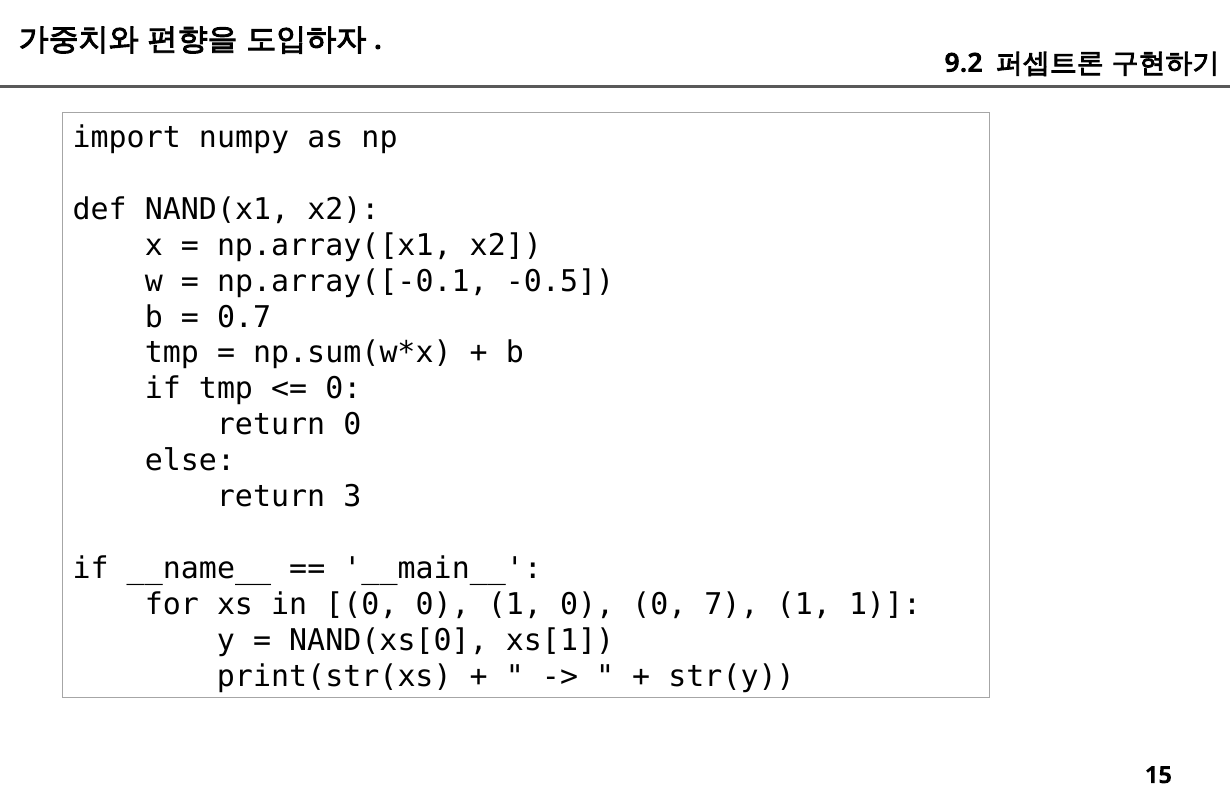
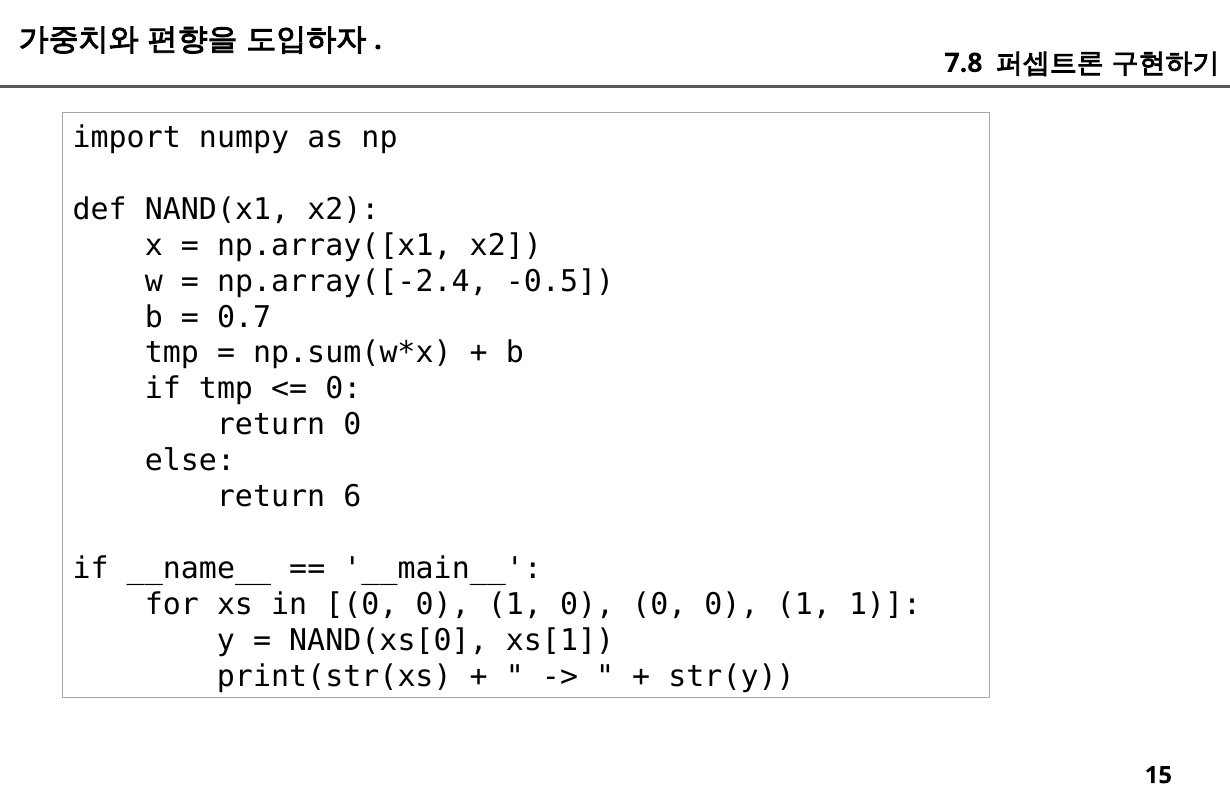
9.2: 9.2 -> 7.8 (964, 63)
np.array([-0.1: np.array([-0.1 -> np.array([-2.4 (352, 281)
3: 3 -> 6 (352, 497)
0 0 7: 7 -> 0 (732, 605)
